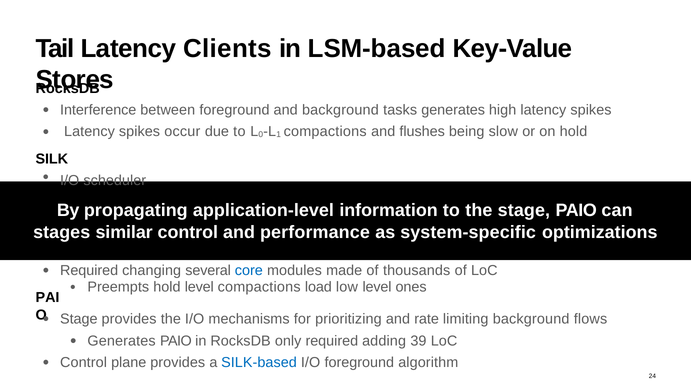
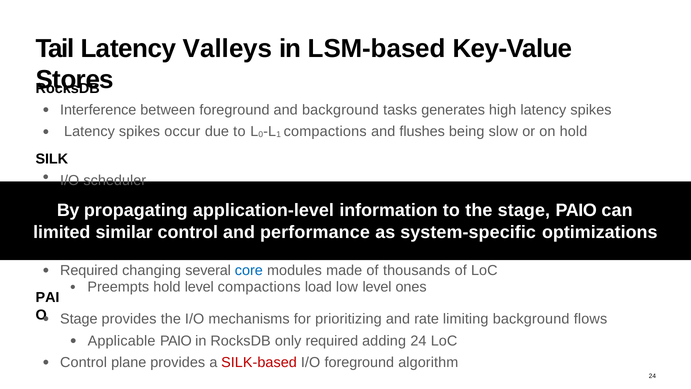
Clients: Clients -> Valleys (228, 49)
stages: stages -> limited (62, 232)
Generates: Generates -> Applicable (122, 341)
adding 39: 39 -> 24 (418, 341)
SILK-based colour: blue -> red (259, 362)
